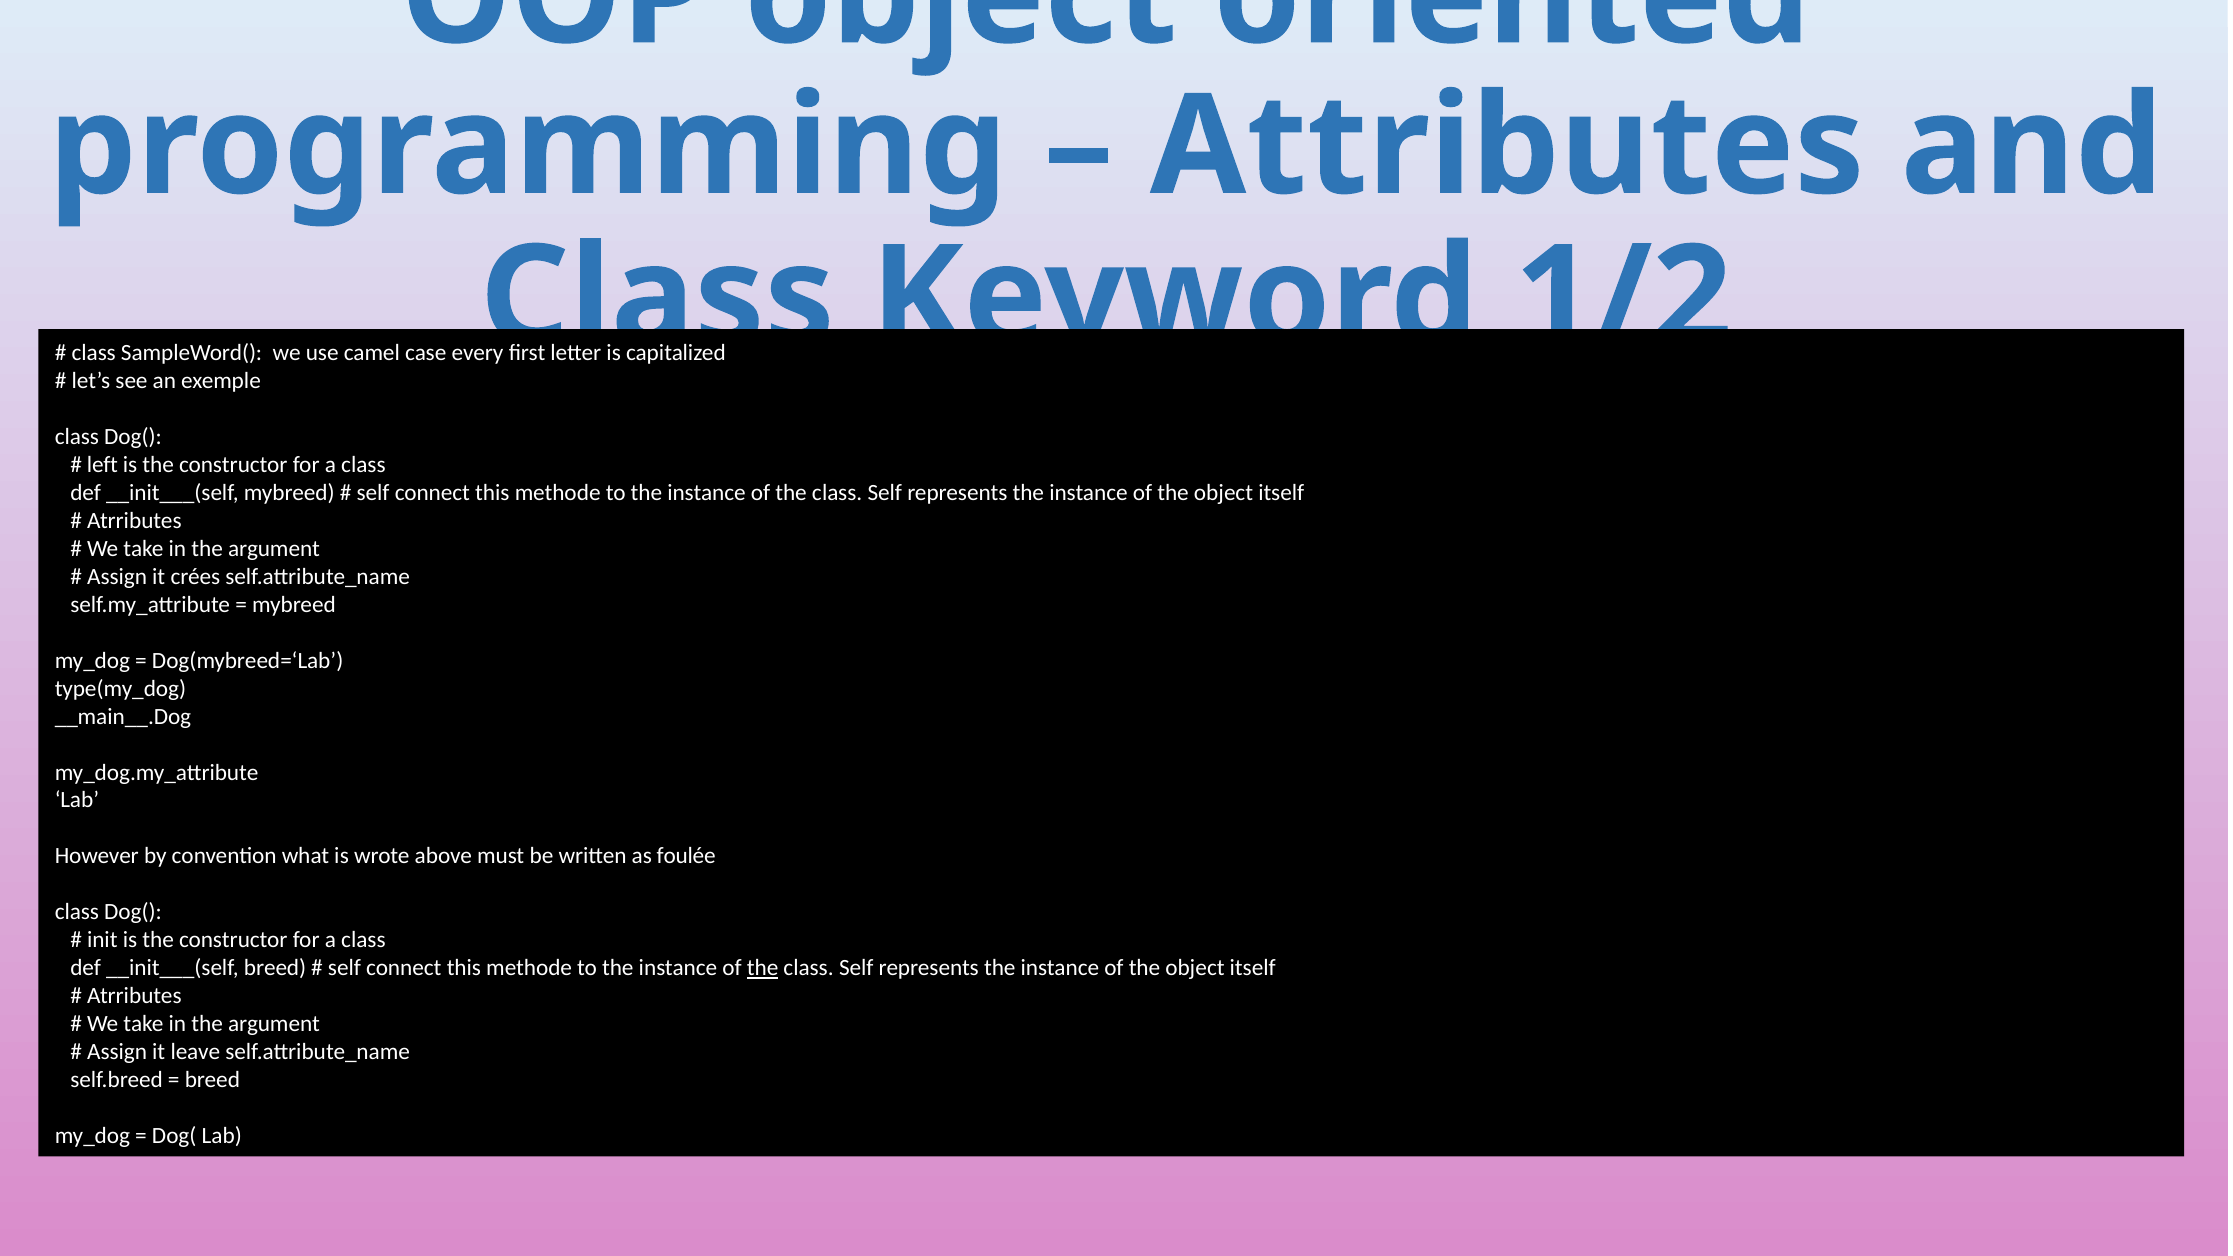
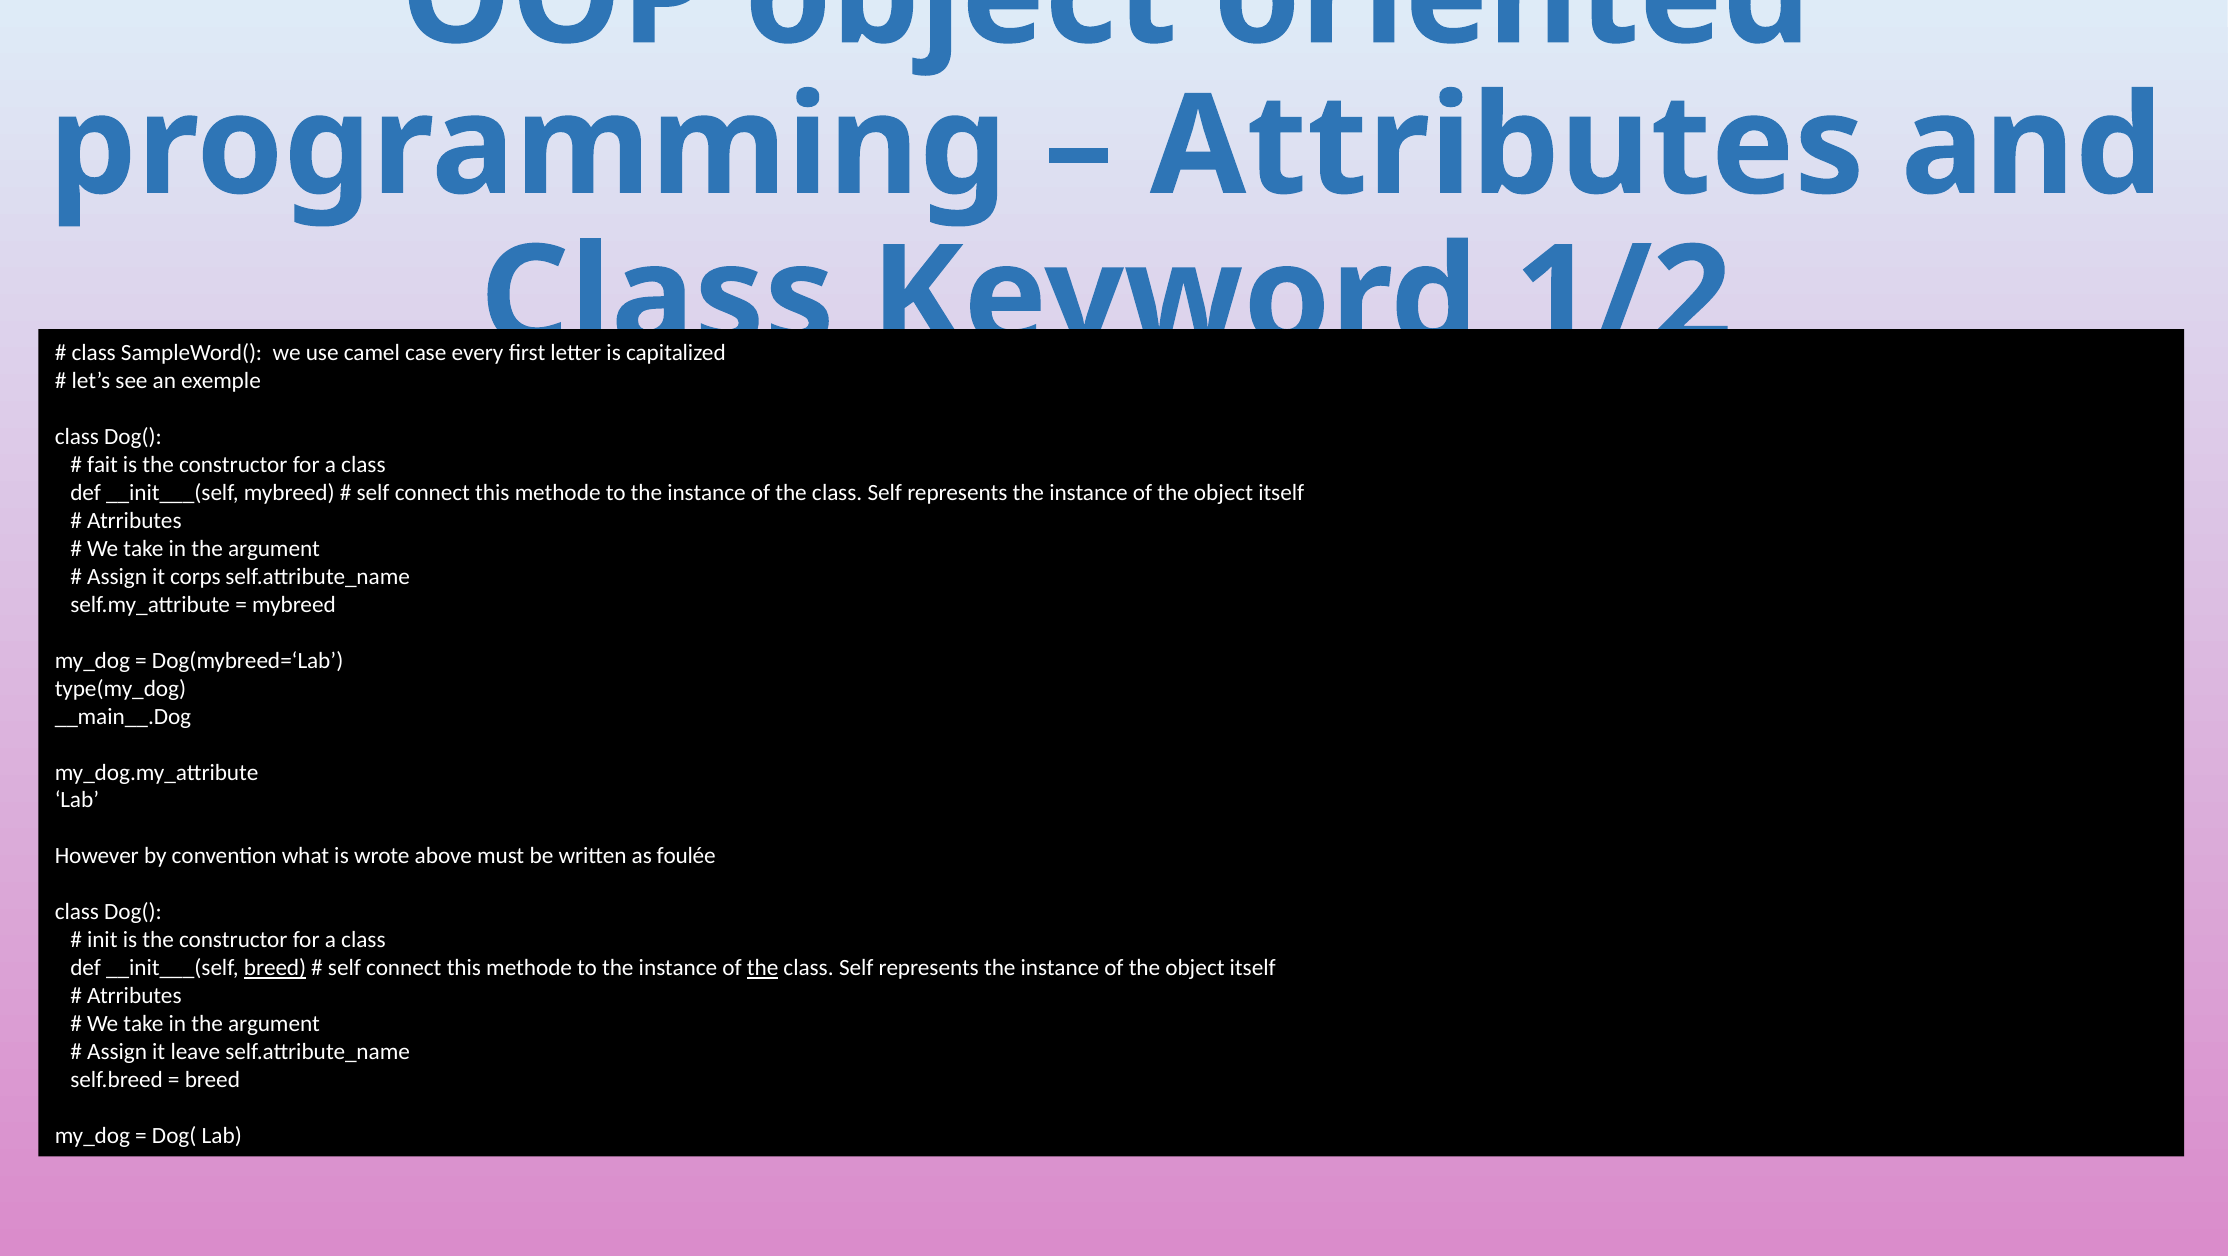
left: left -> fait (102, 465)
crées: crées -> corps (195, 577)
breed underline: none -> present (275, 968)
